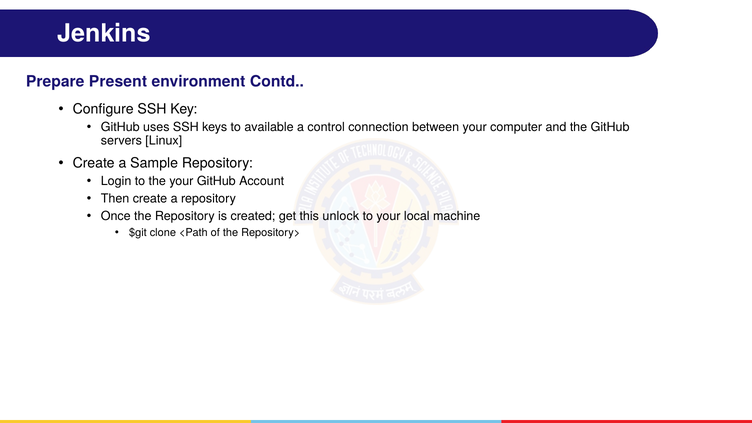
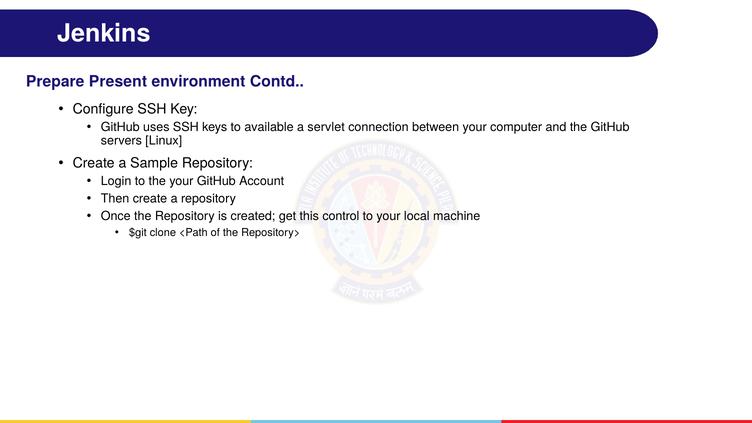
control: control -> servlet (326, 127)
unlock: unlock -> control (341, 216)
